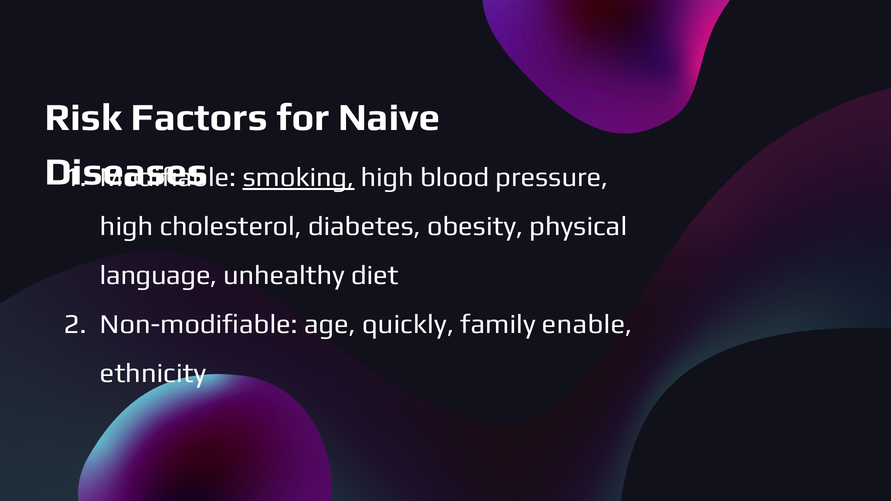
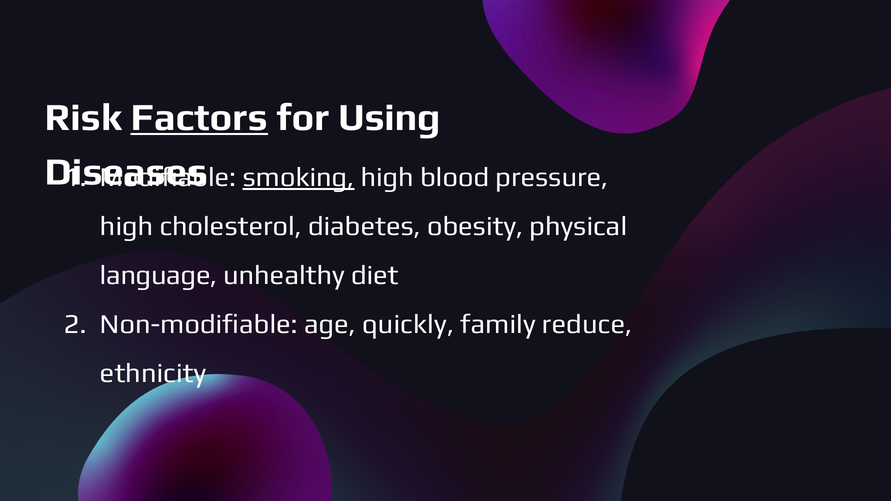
Factors underline: none -> present (199, 118)
Naive: Naive -> Using (389, 118)
enable: enable -> reduce (587, 324)
